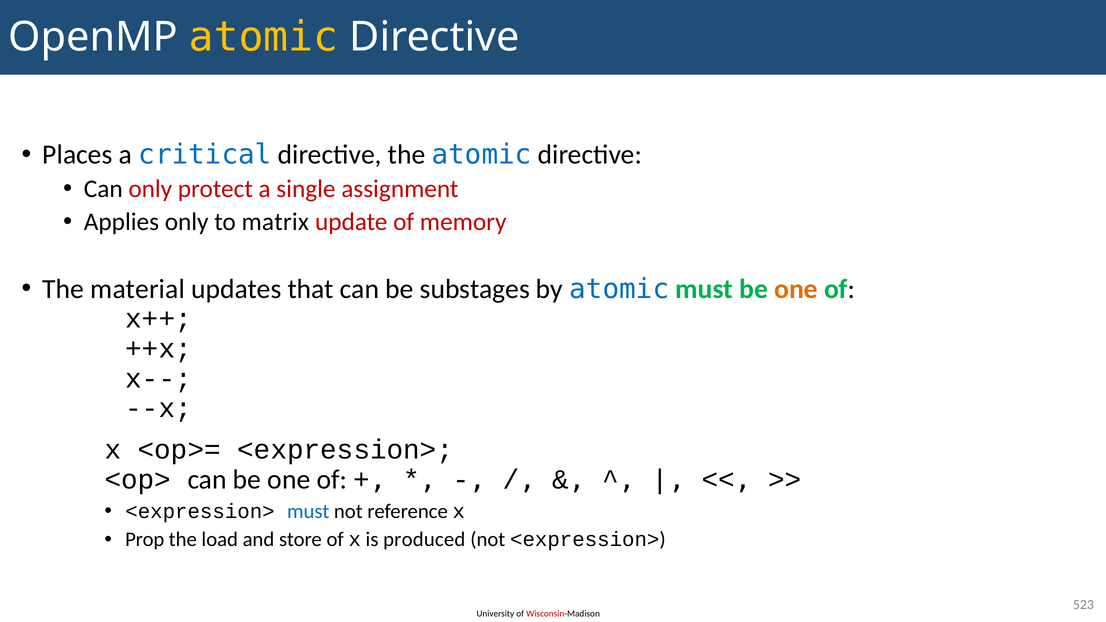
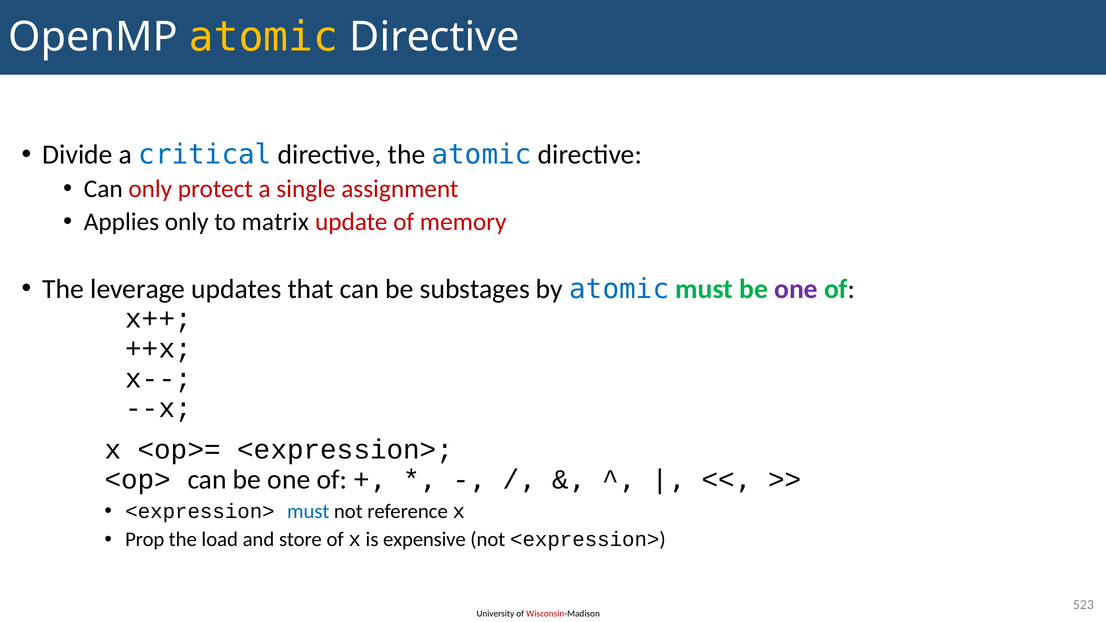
Places: Places -> Divide (78, 155)
material: material -> leverage (138, 289)
one colour: orange -> purple (796, 289)
produced: produced -> expensive (424, 540)
